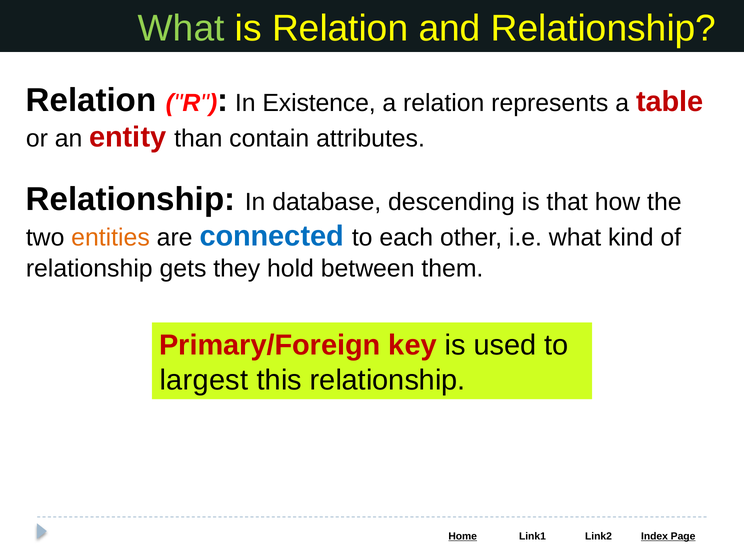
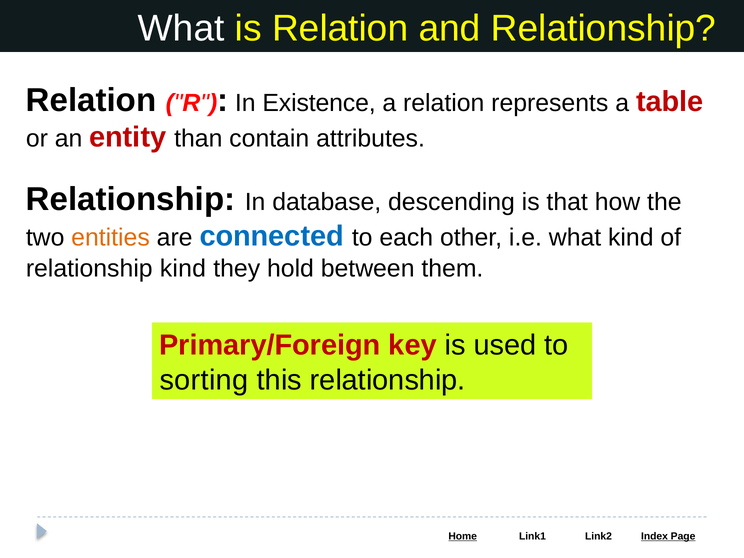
What colour: light green -> white (181, 29)
relationship gets: gets -> kind (183, 268)
largest: largest -> sorting (204, 380)
